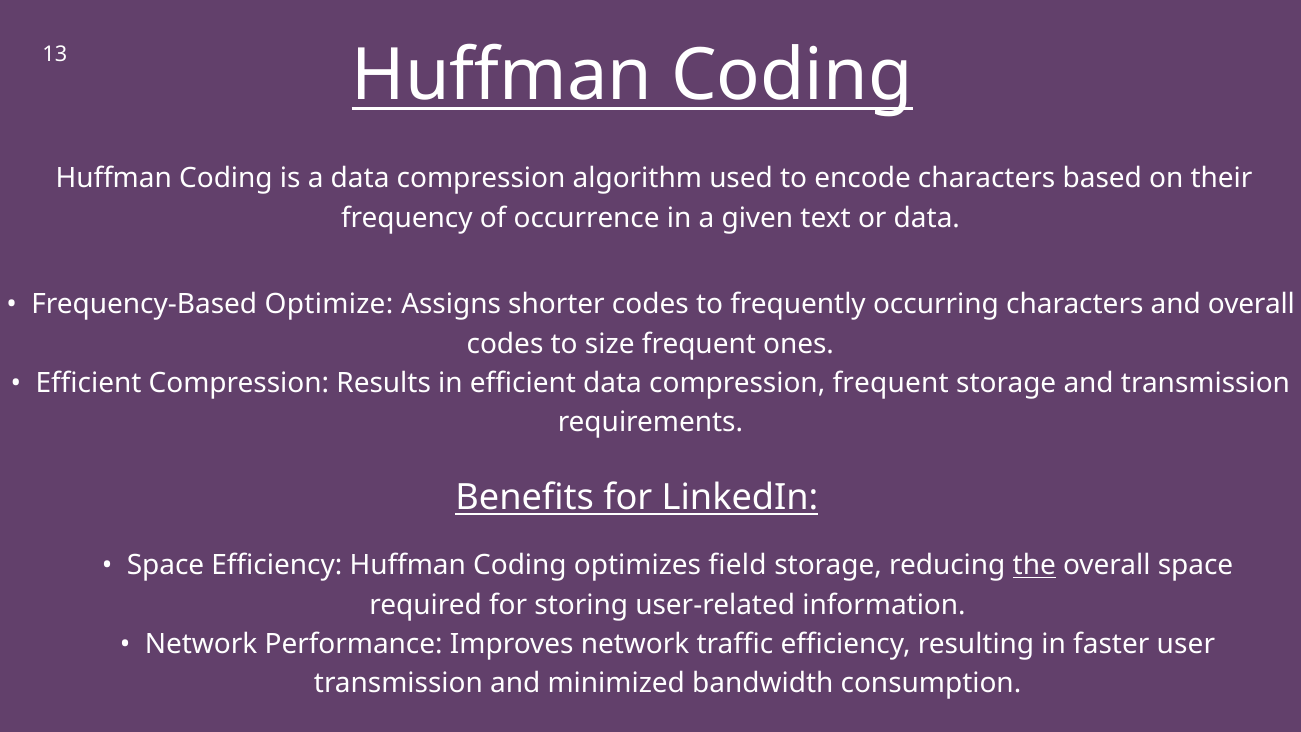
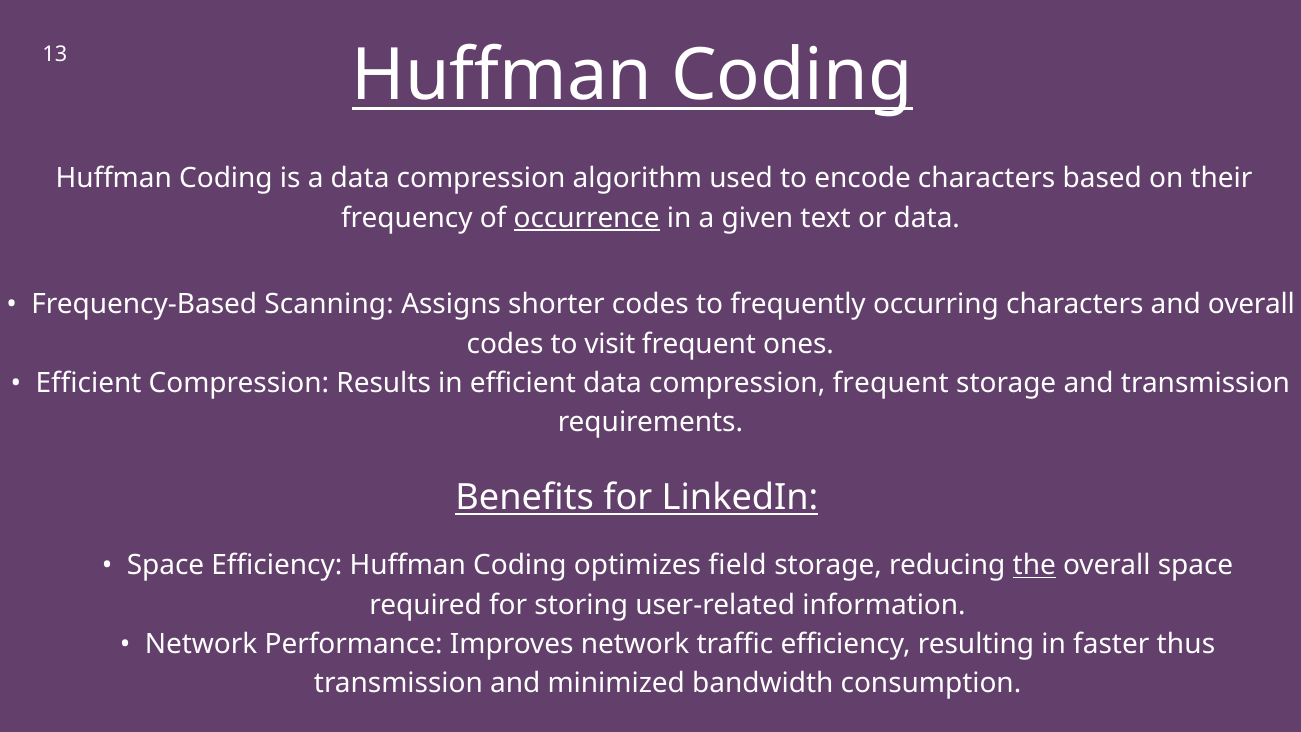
occurrence underline: none -> present (587, 218)
Optimize: Optimize -> Scanning (329, 305)
size: size -> visit (610, 344)
user: user -> thus (1186, 644)
